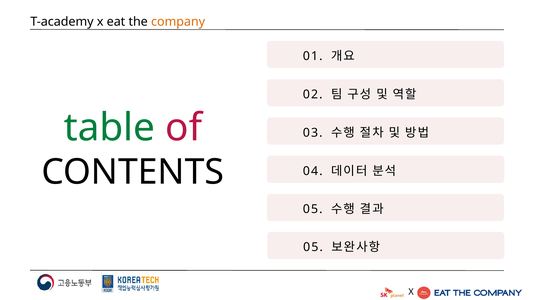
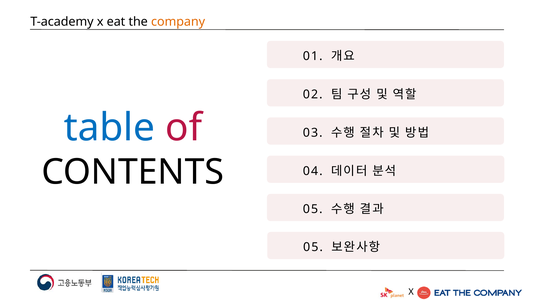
table colour: green -> blue (109, 128)
